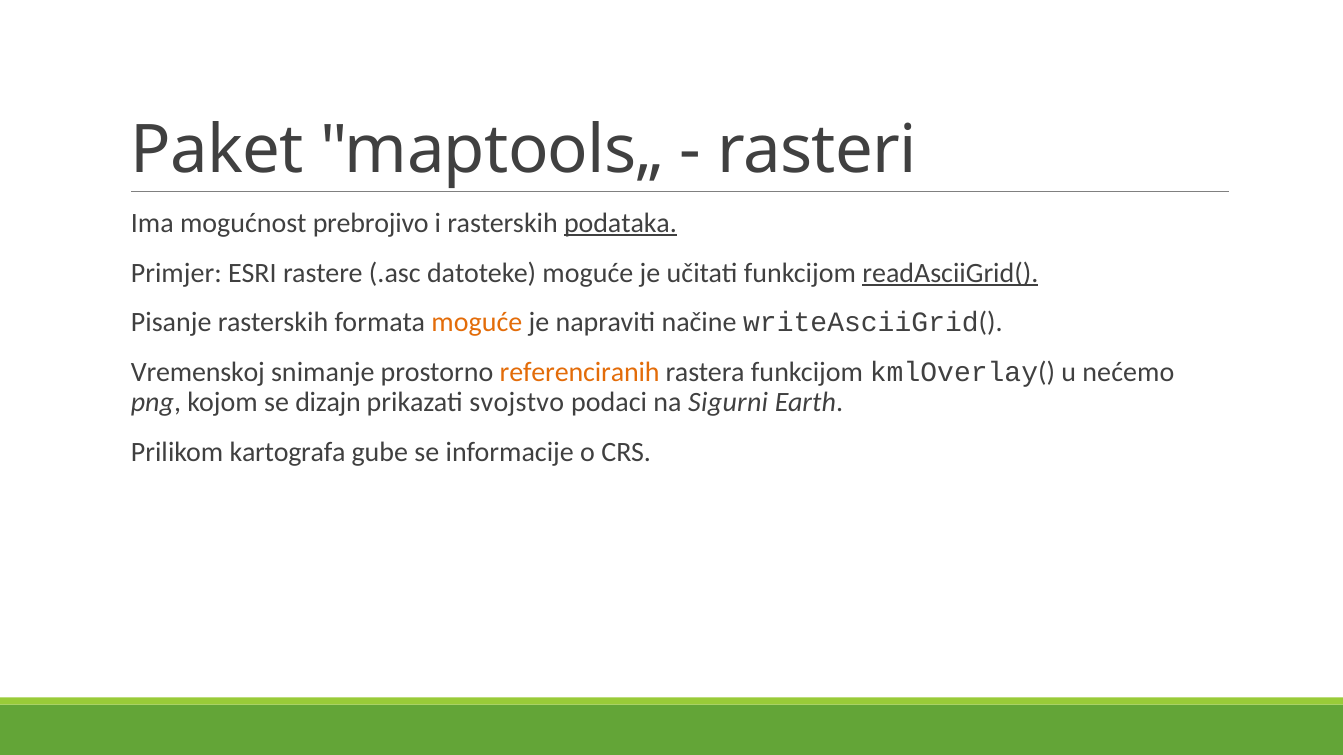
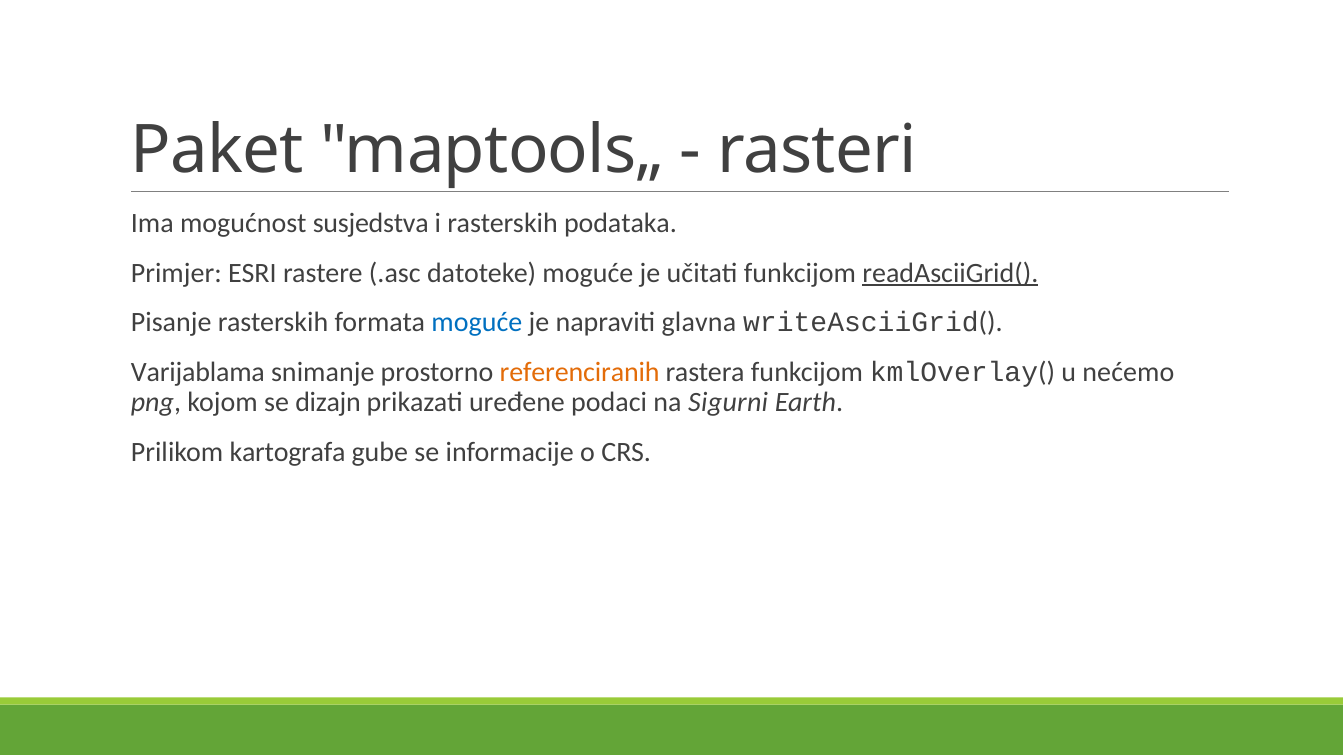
prebrojivo: prebrojivo -> susjedstva (371, 223)
podataka underline: present -> none (620, 223)
moguće colour: orange -> blue (477, 323)
načine: načine -> glavna (699, 323)
Vremenskoj: Vremenskoj -> Varijablama (198, 373)
svojstvo: svojstvo -> uređene (517, 403)
